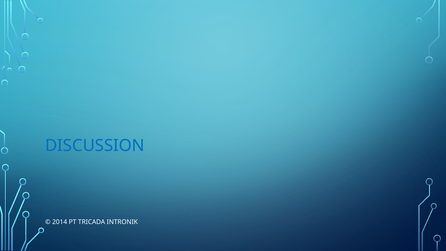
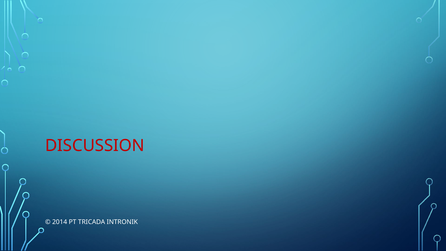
DISCUSSION colour: blue -> red (95, 145)
